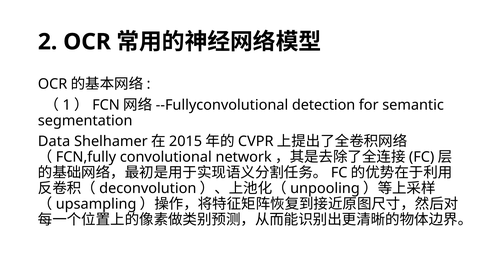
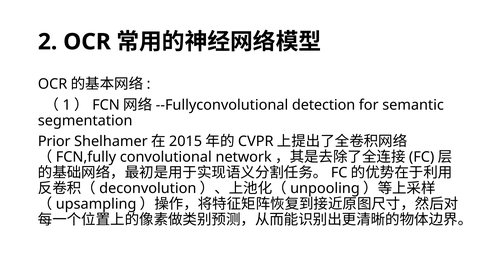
Data: Data -> Prior (54, 141)
